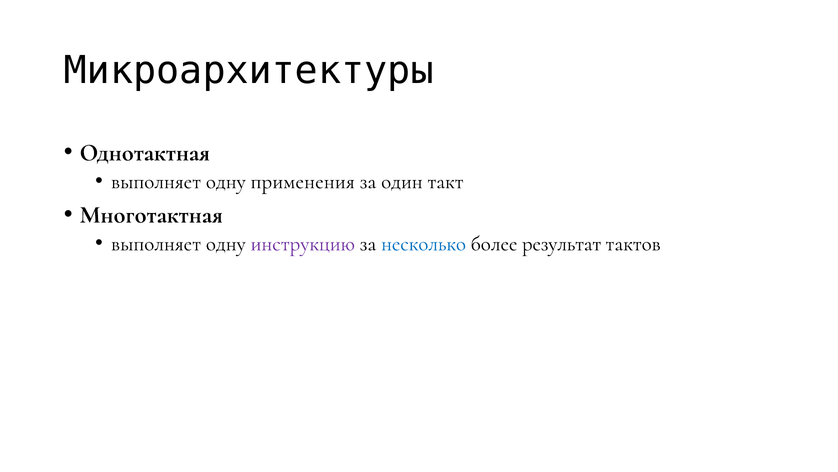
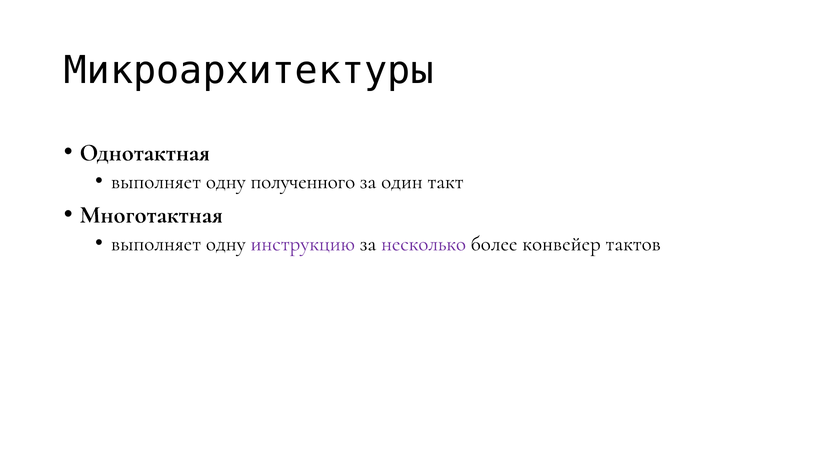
применения: применения -> полученного (303, 181)
несколько colour: blue -> purple (424, 243)
результат: результат -> конвейер (562, 243)
